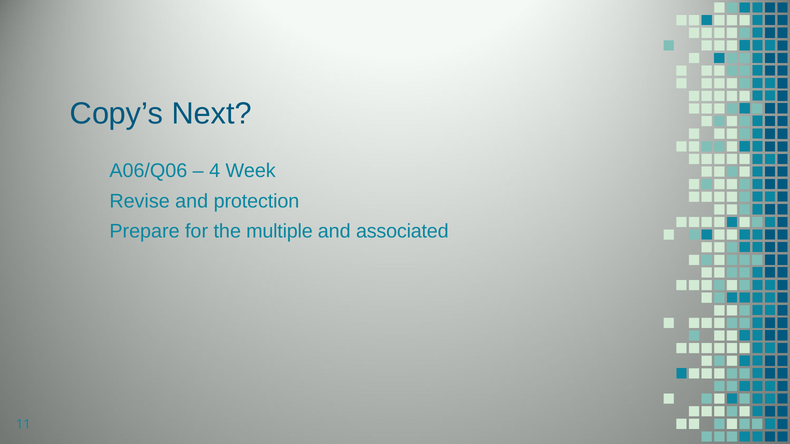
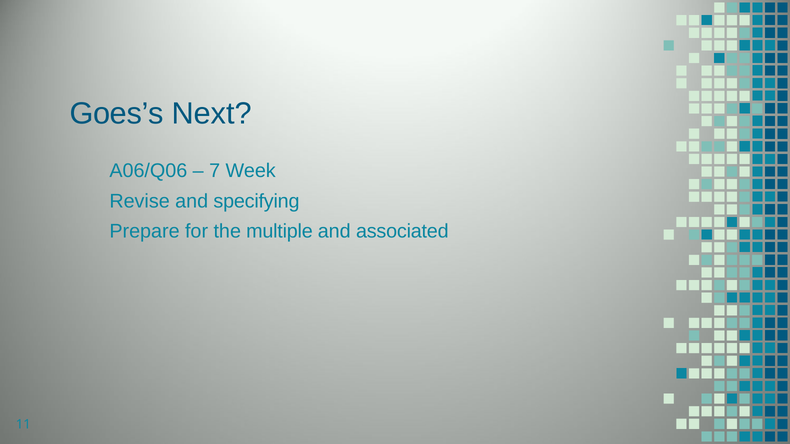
Copy’s: Copy’s -> Goes’s (117, 114)
4: 4 -> 7 (215, 171)
protection: protection -> specifying (256, 201)
